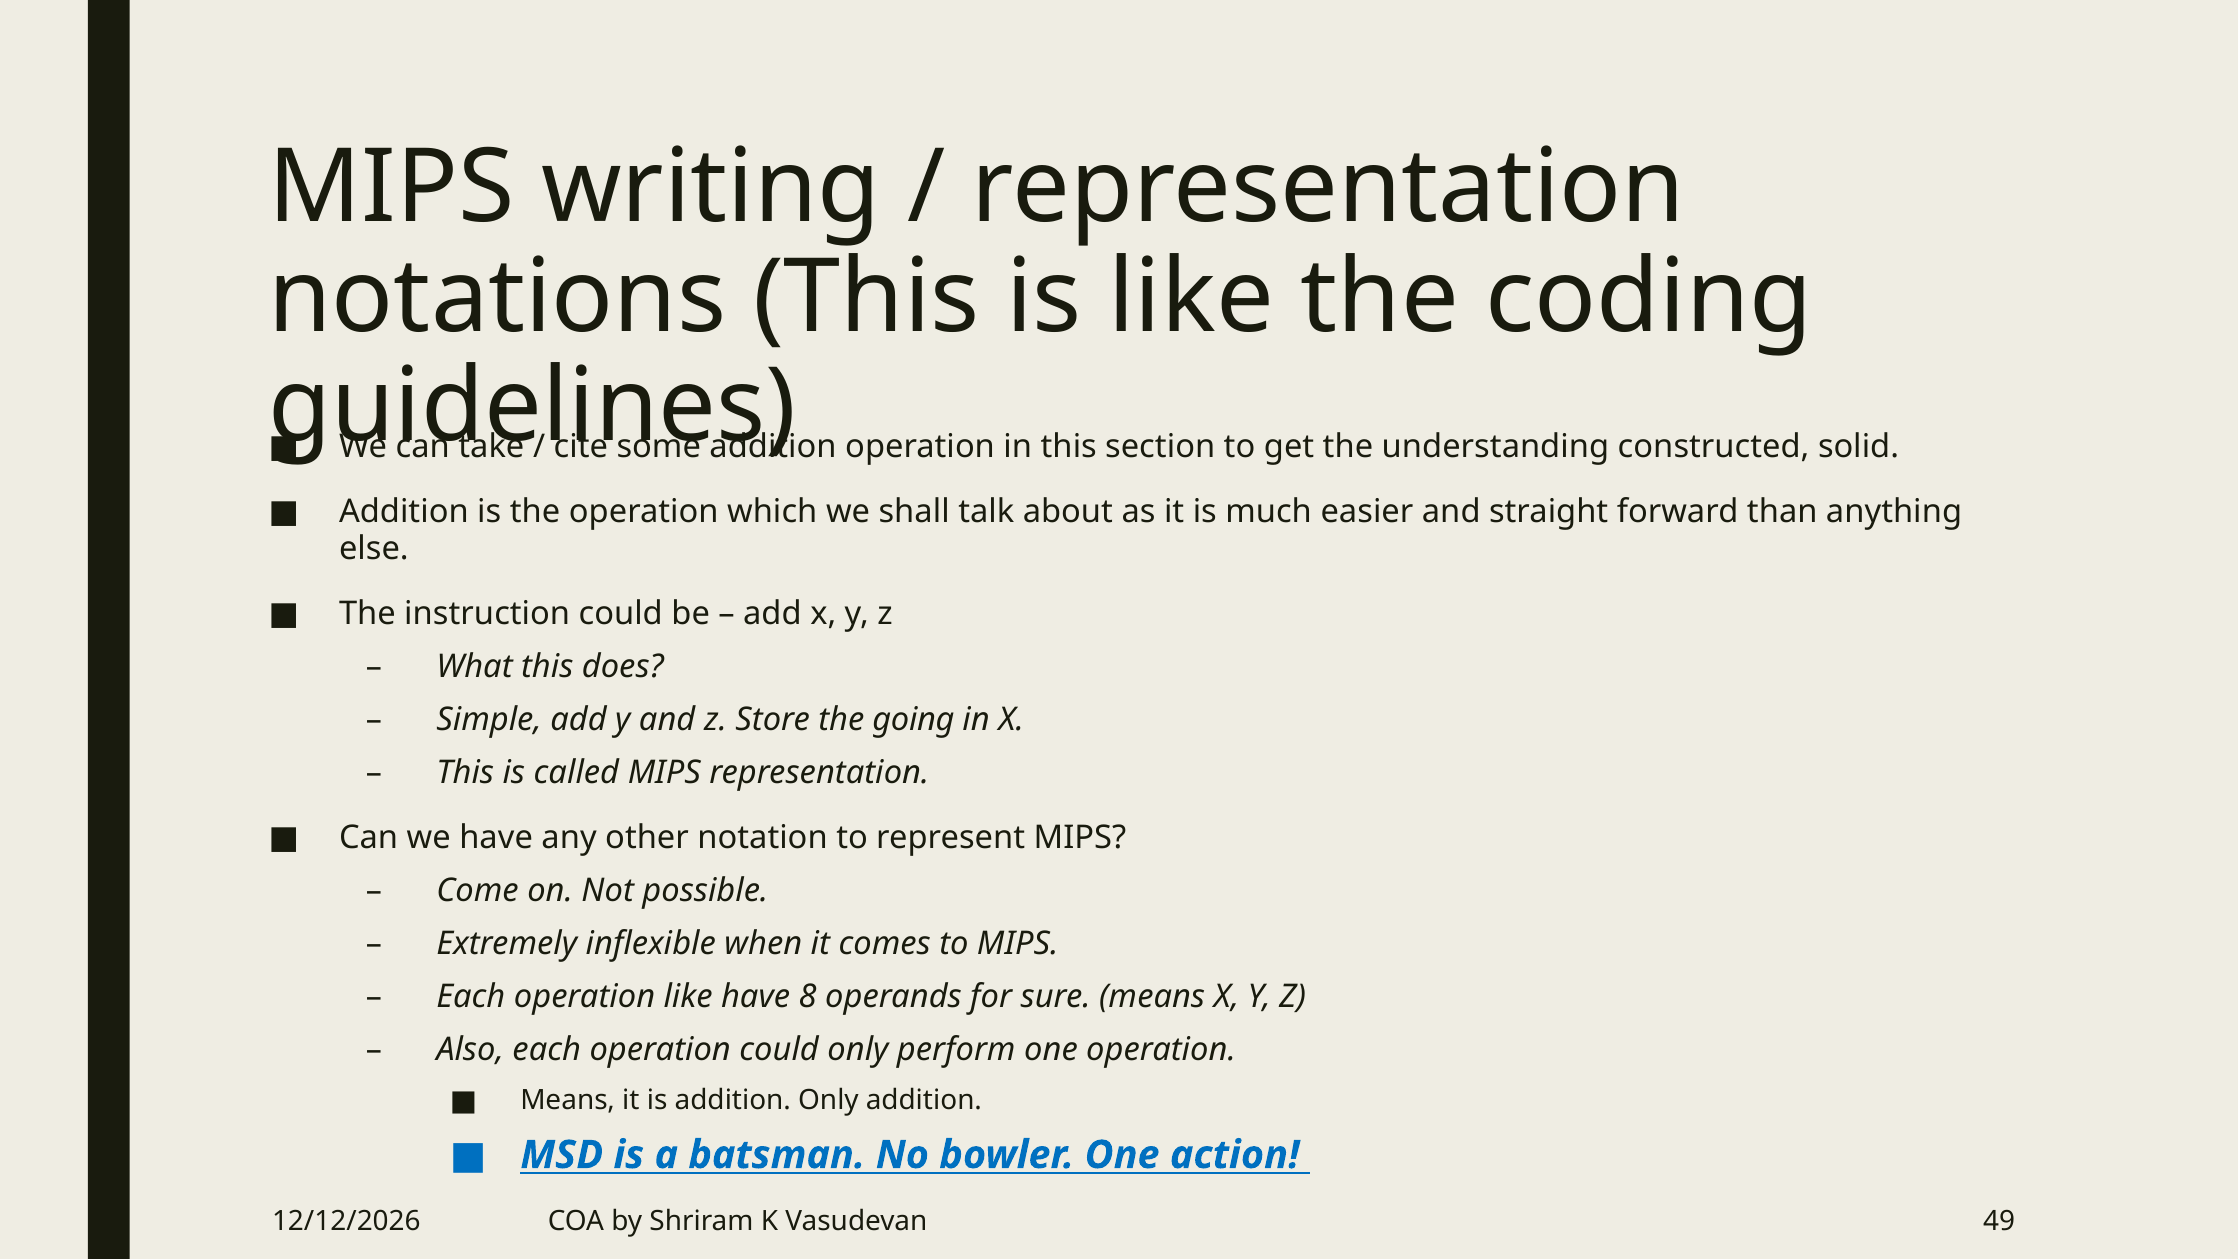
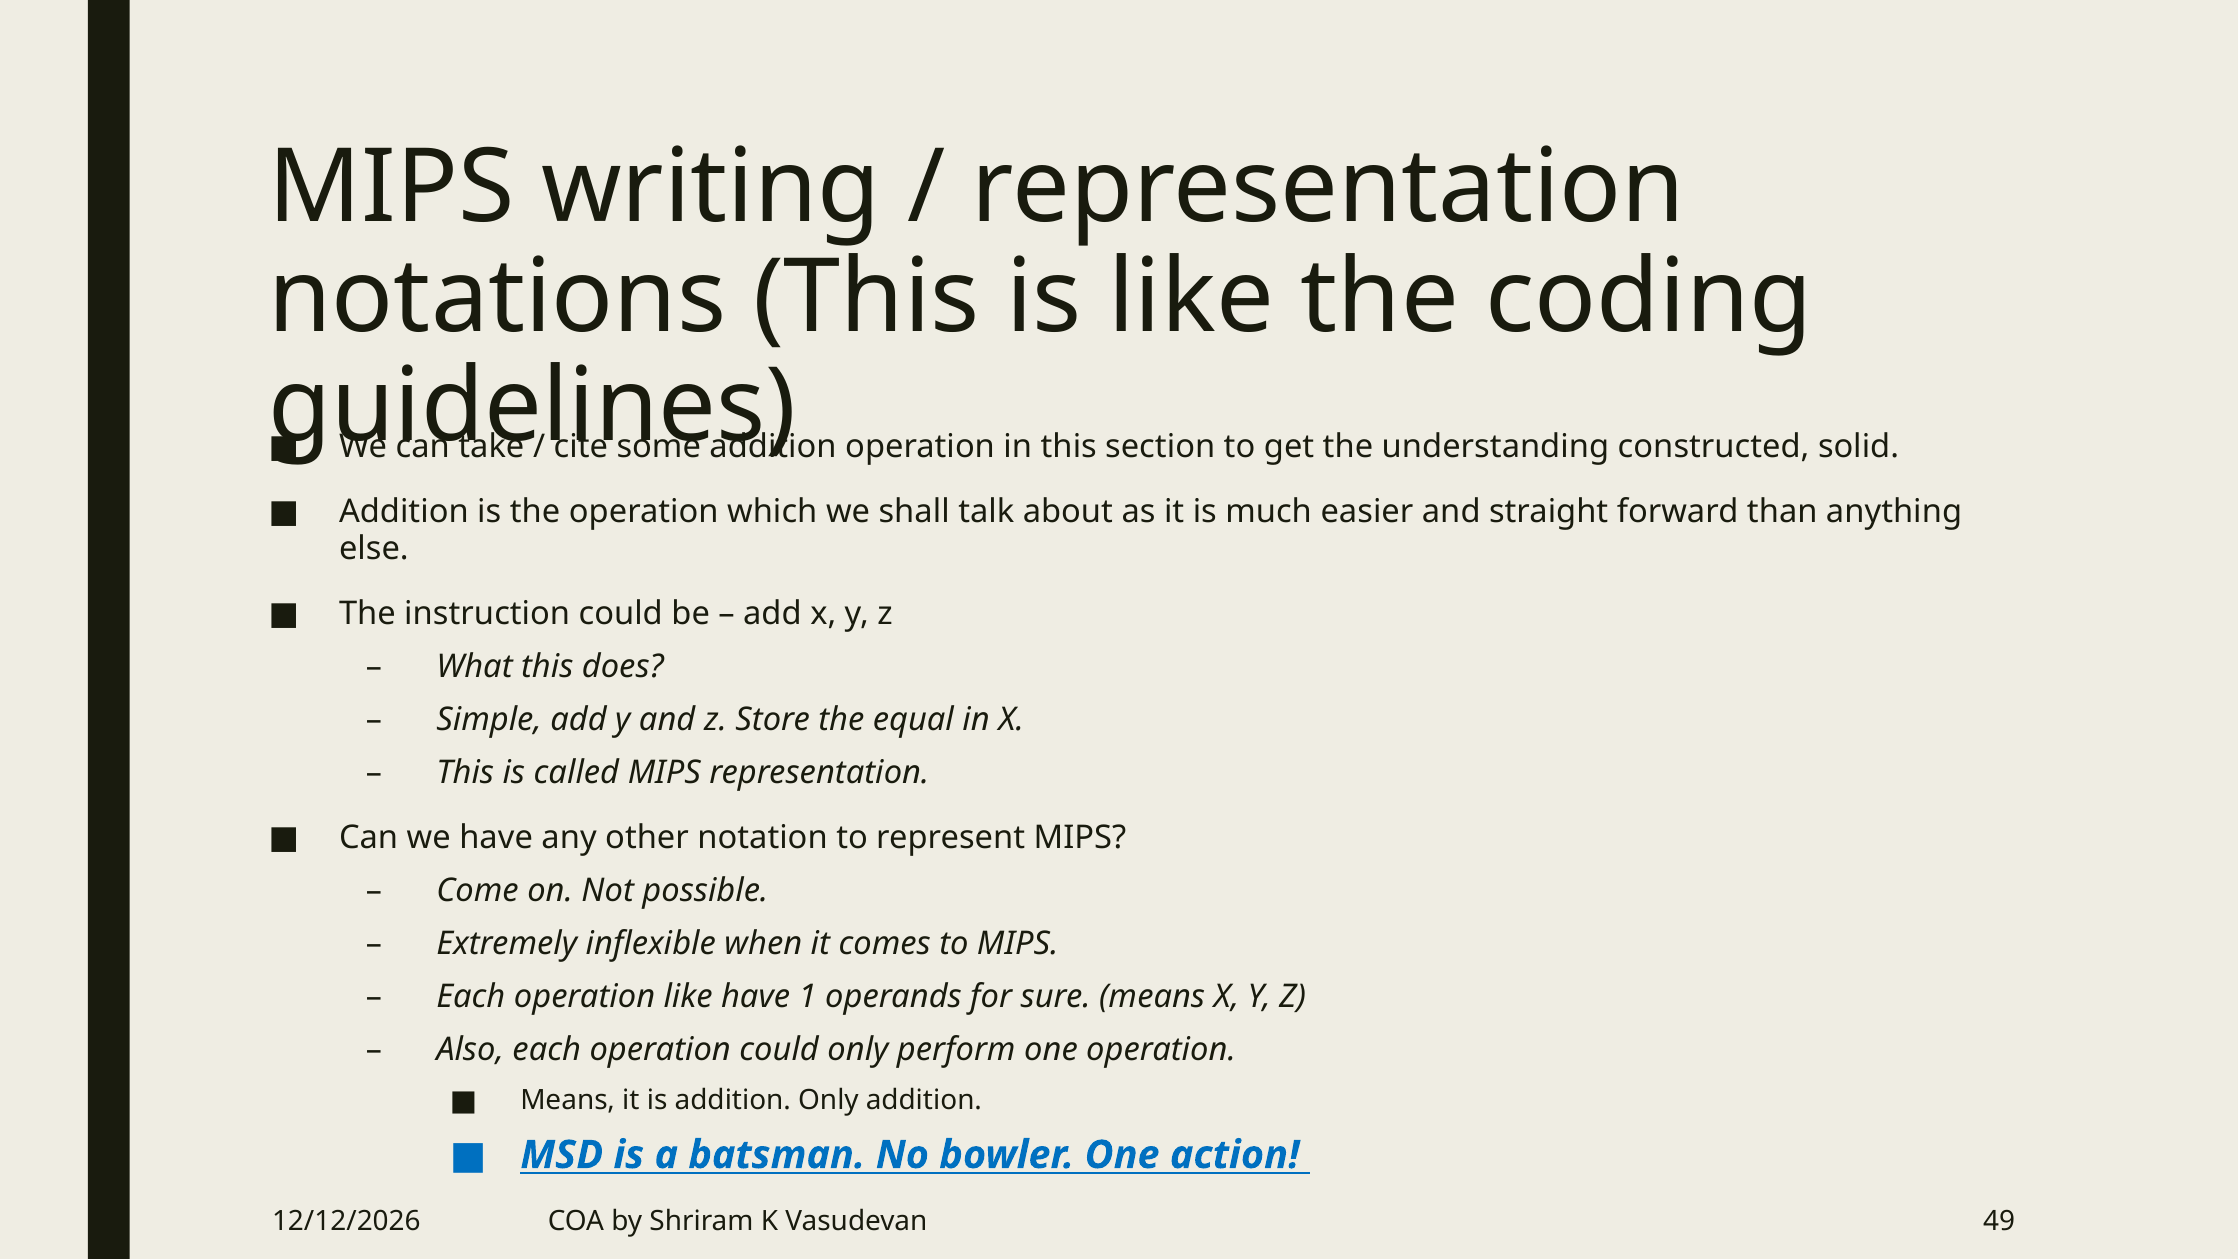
going: going -> equal (913, 719)
8: 8 -> 1 (808, 997)
